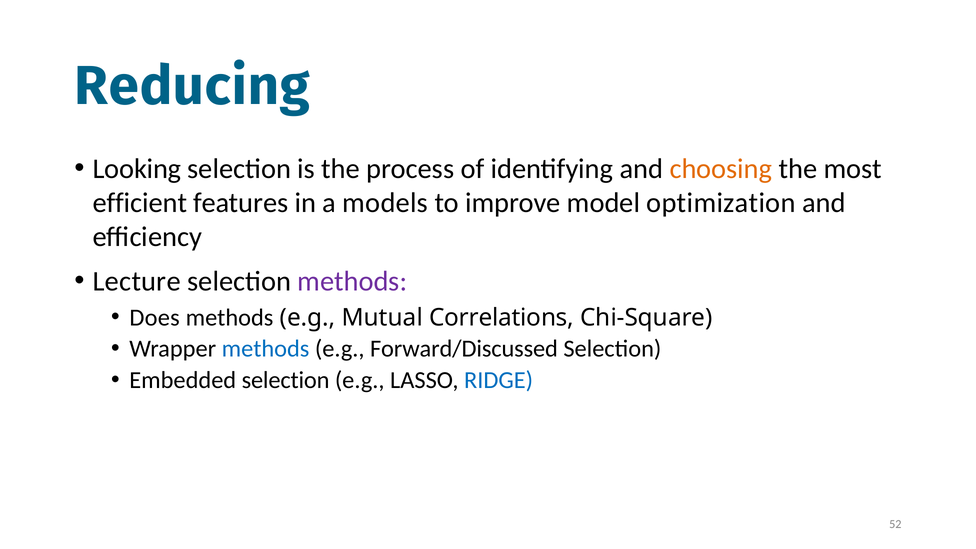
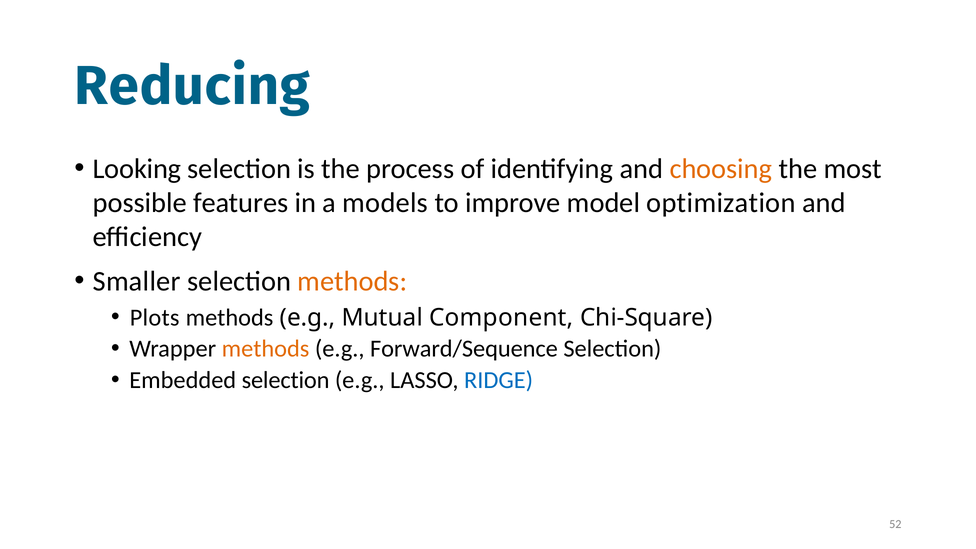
efficient: efficient -> possible (140, 203)
Lecture: Lecture -> Smaller (137, 281)
methods colour: purple -> orange (352, 281)
Does: Does -> Plots (155, 318)
Correlations: Correlations -> Component (501, 318)
methods colour: blue -> orange (266, 349)
Forward/Discussed: Forward/Discussed -> Forward/Sequence (464, 349)
